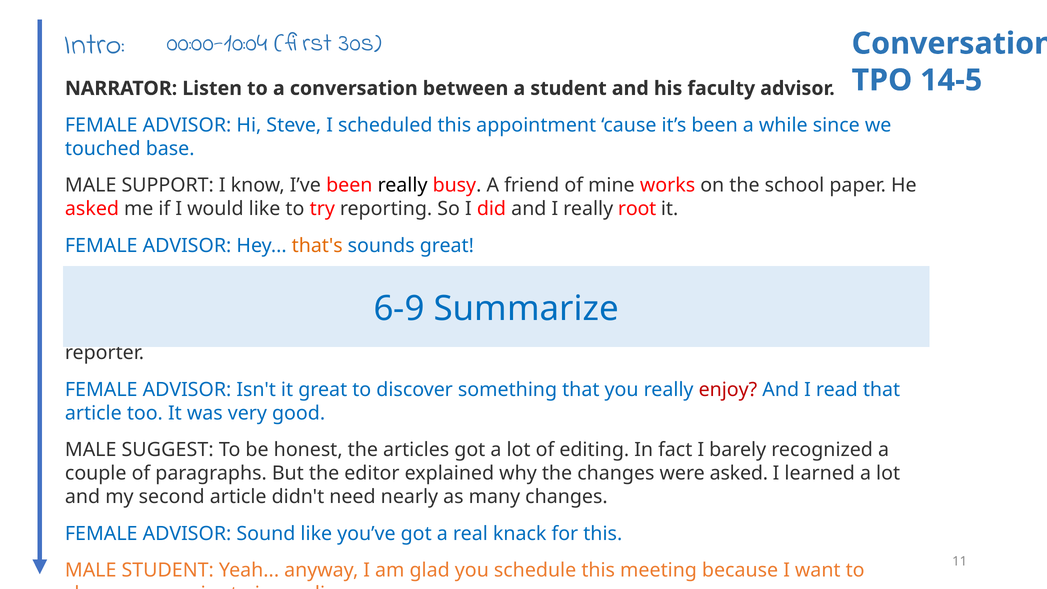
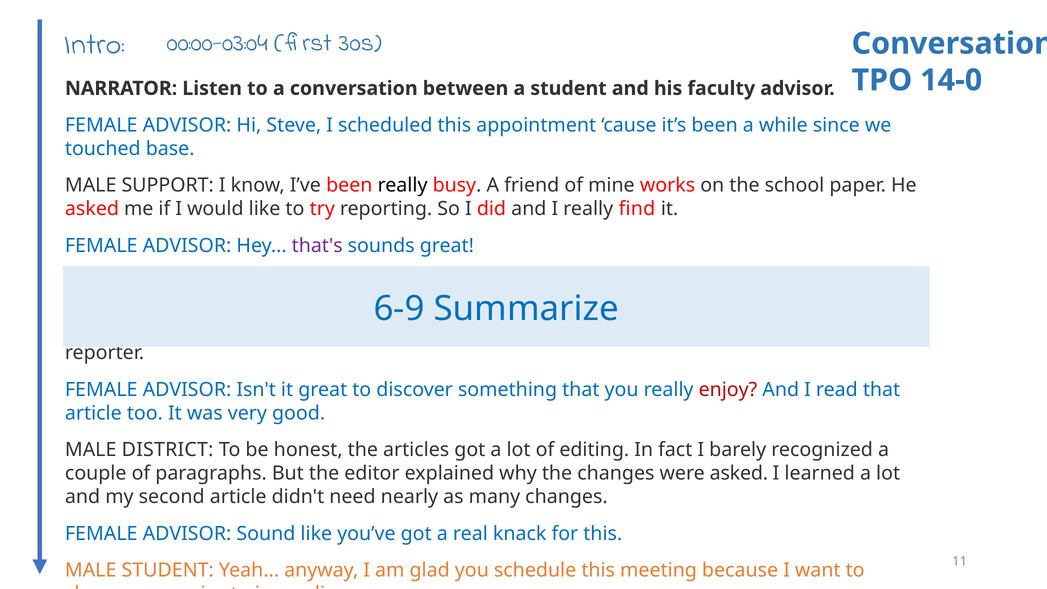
00:00-10:04: 00:00-10:04 -> 00:00-03:04 (217, 42)
14-5: 14-5 -> 14-0 (951, 80)
root: root -> find (637, 209)
that's colour: orange -> purple (317, 246)
SUGGEST: SUGGEST -> DISTRICT (168, 450)
